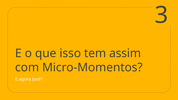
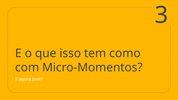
assim: assim -> como (125, 53)
